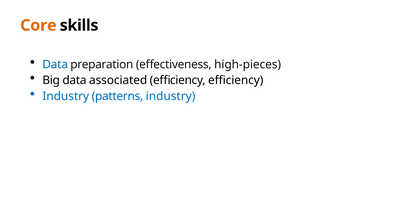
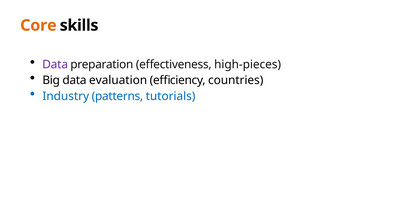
Data colour: blue -> purple (55, 65)
associated: associated -> evaluation (118, 80)
efficiency efficiency: efficiency -> countries (236, 80)
patterns industry: industry -> tutorials (171, 96)
